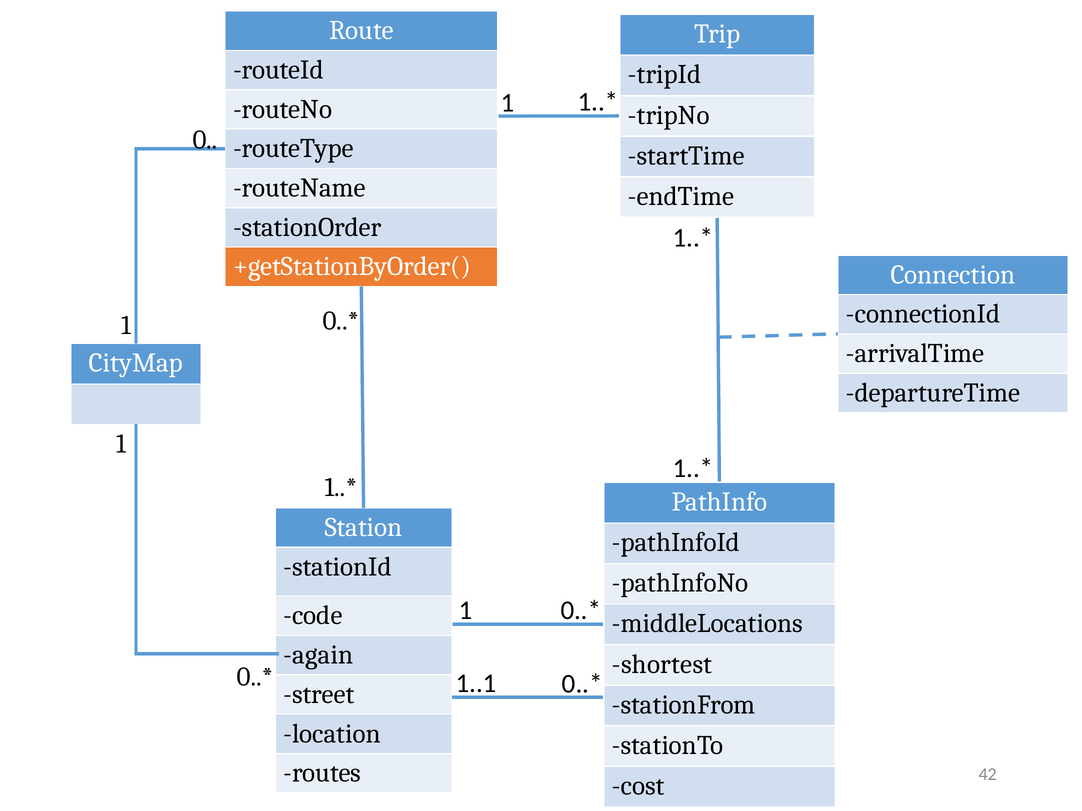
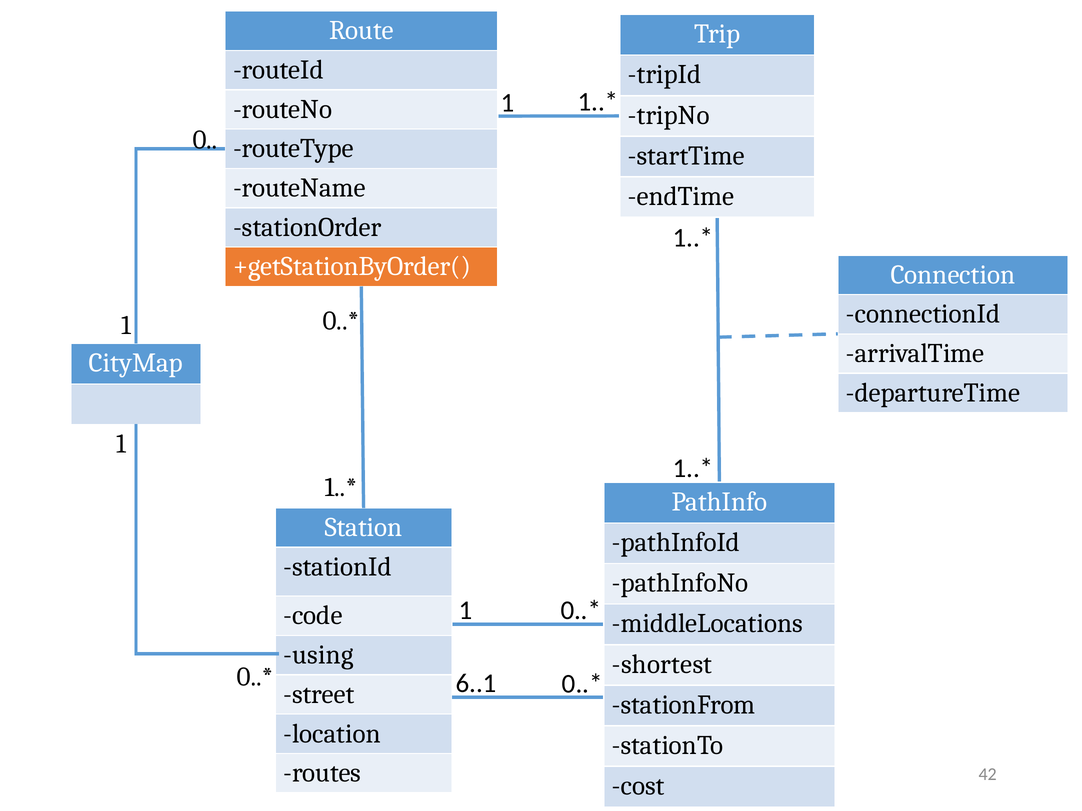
again: again -> using (318, 655)
1..1: 1..1 -> 6..1 (476, 684)
